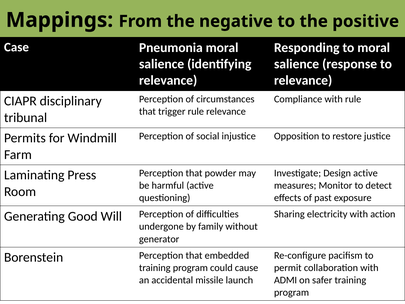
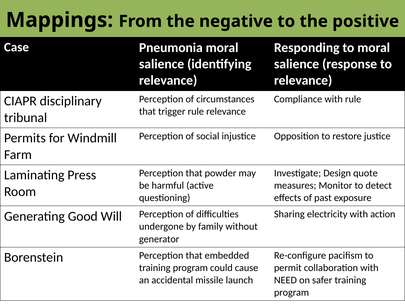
Design active: active -> quote (365, 173)
ADMI: ADMI -> NEED (285, 280)
